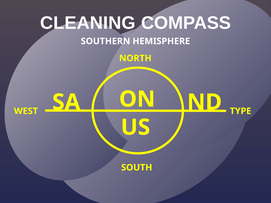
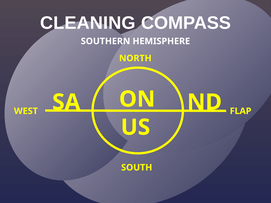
TYPE: TYPE -> FLAP (241, 111)
